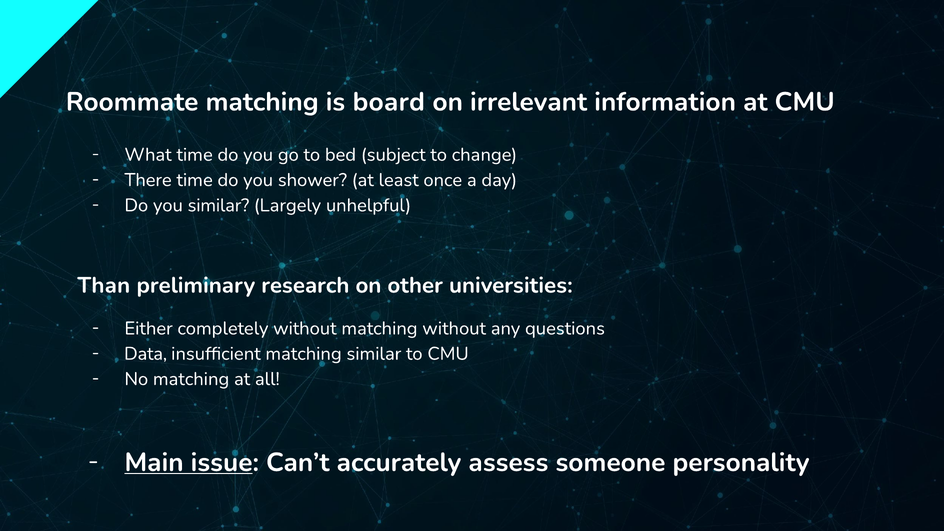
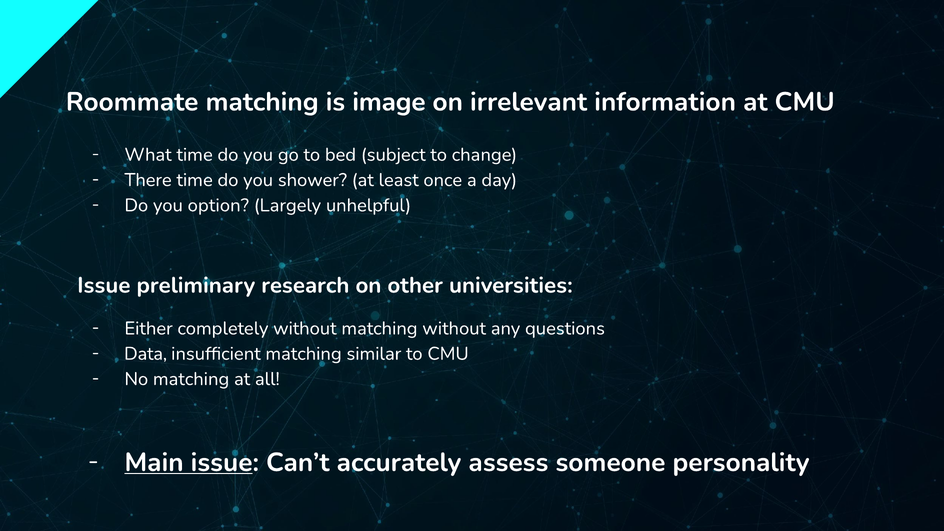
board: board -> image (389, 102)
you similar: similar -> option (218, 205)
Than: Than -> Issue (104, 285)
